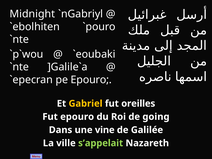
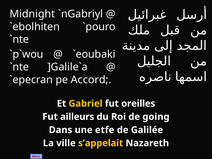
pe Epouro: Epouro -> Accord (91, 80)
Fut epouro: epouro -> ailleurs (77, 117)
vine: vine -> etfe (105, 130)
s’appelait colour: light green -> yellow (101, 143)
